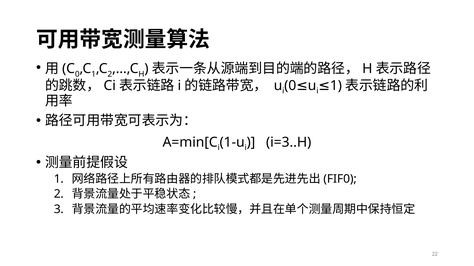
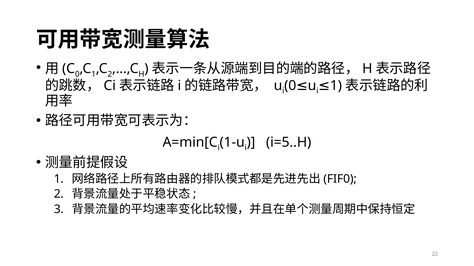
i=3..H: i=3..H -> i=5..H (289, 143)
